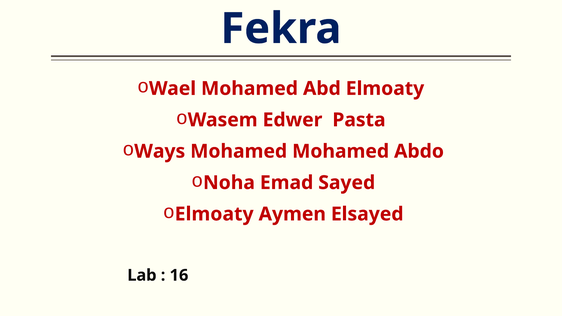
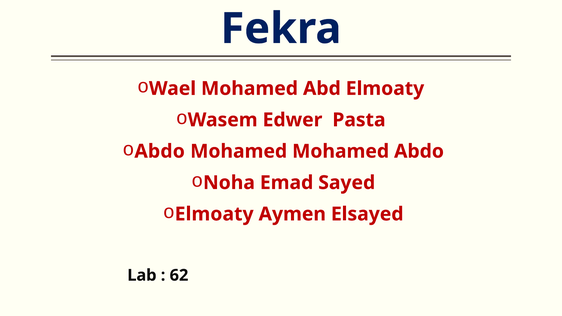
Ways: Ways -> Abdo (160, 151)
16: 16 -> 62 (179, 275)
